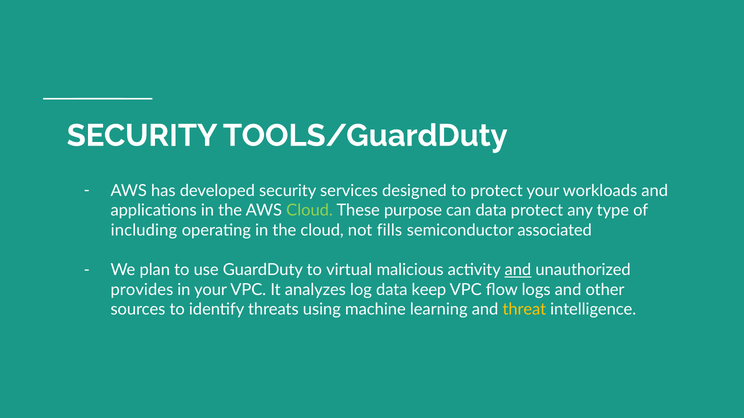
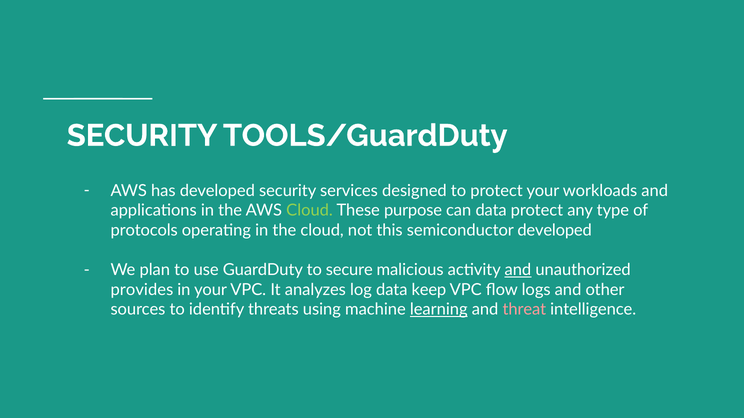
including: including -> protocols (144, 231)
fills: fills -> this (390, 231)
semiconductor associated: associated -> developed (555, 231)
virtual: virtual -> secure (349, 270)
learning underline: none -> present (439, 310)
threat colour: yellow -> pink (524, 310)
